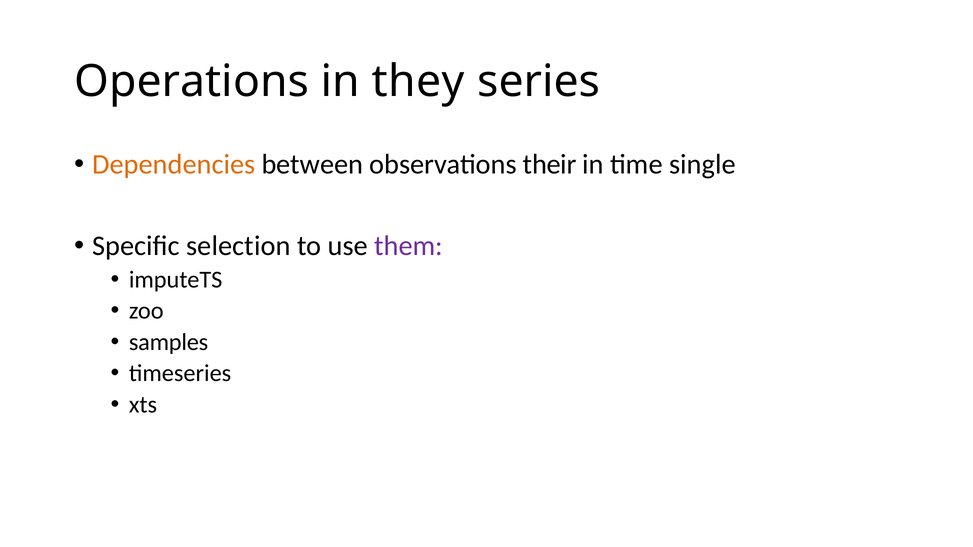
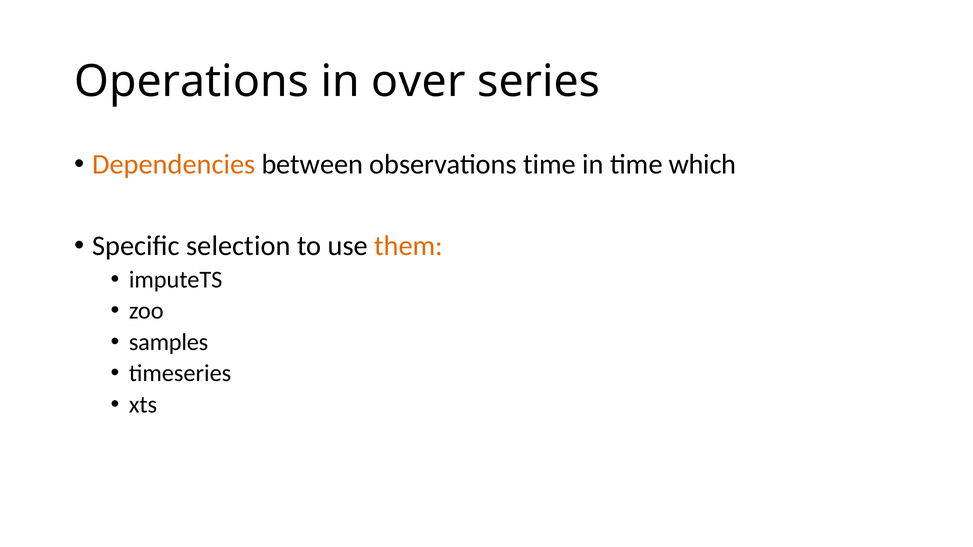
they: they -> over (418, 82)
observations their: their -> time (550, 165)
single: single -> which (703, 165)
them colour: purple -> orange (409, 246)
